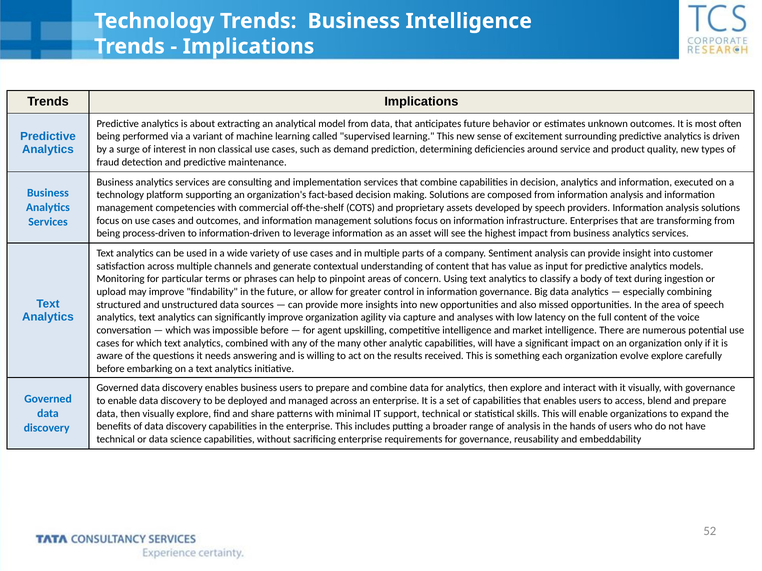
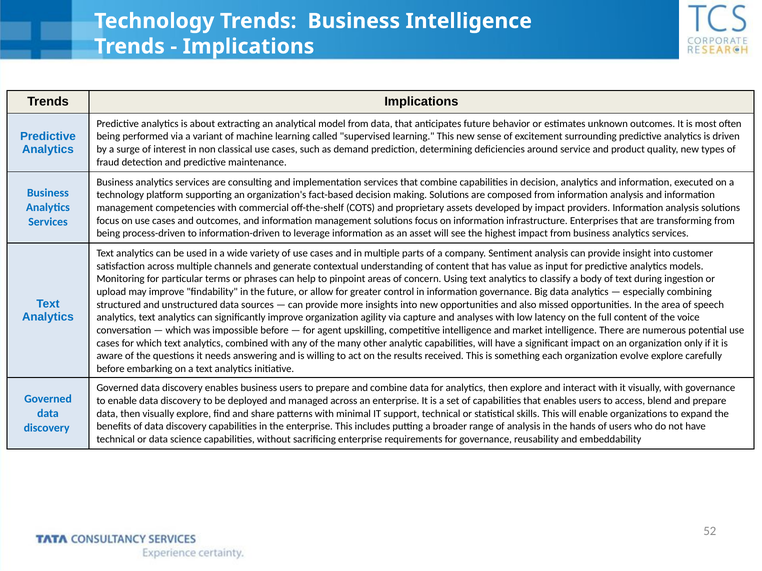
by speech: speech -> impact (550, 208)
